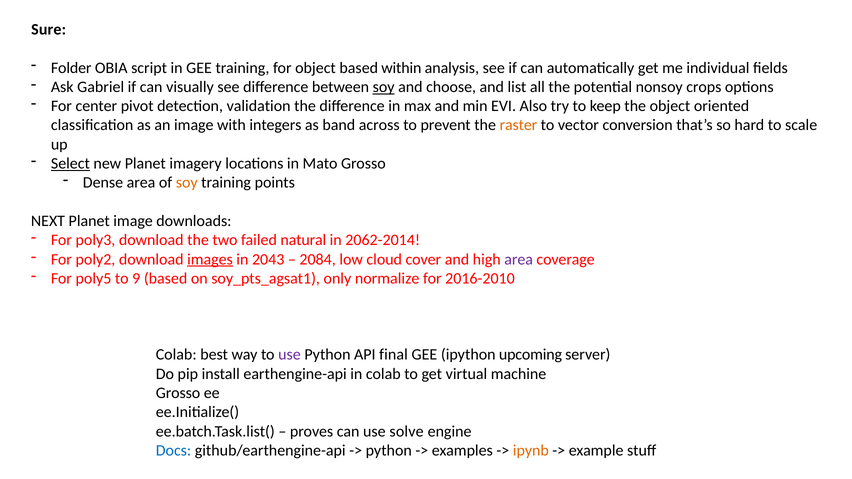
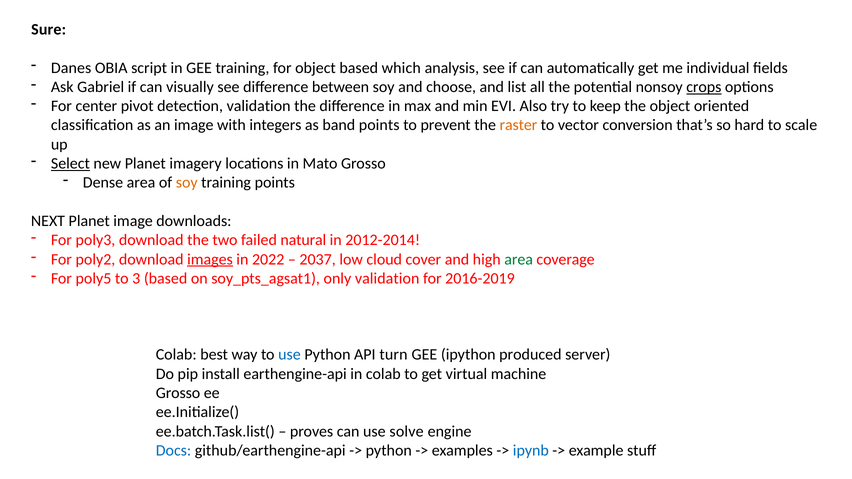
Folder: Folder -> Danes (71, 68)
within: within -> which (401, 68)
soy underline: present -> none (384, 87)
crops underline: none -> present (704, 87)
band across: across -> points (379, 125)
2062-2014: 2062-2014 -> 2012-2014 (383, 240)
2043: 2043 -> 2022 (268, 259)
2084: 2084 -> 2037 (318, 259)
area colour: purple -> green (519, 259)
9: 9 -> 3 (136, 279)
only normalize: normalize -> validation (387, 279)
2016-2010: 2016-2010 -> 2016-2019 (480, 279)
use colour: purple -> blue (290, 355)
final: final -> turn (394, 355)
upcoming: upcoming -> produced (530, 355)
ipynb colour: orange -> blue (531, 451)
